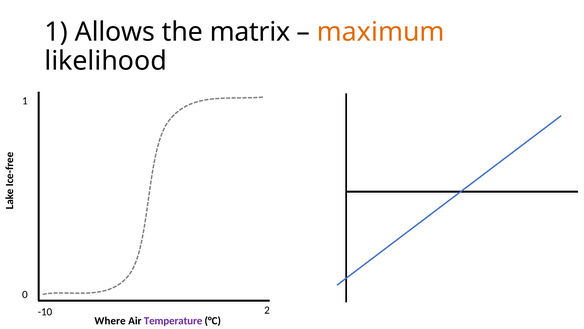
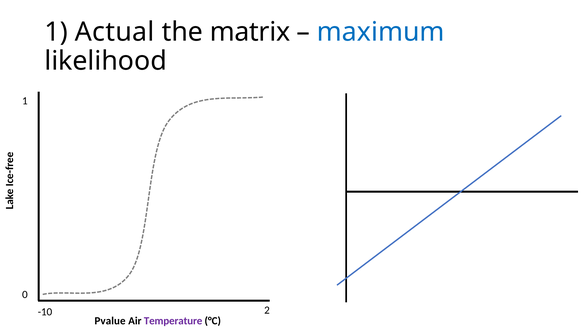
Allows: Allows -> Actual (115, 32)
maximum colour: orange -> blue (381, 32)
Where: Where -> Pvalue (110, 320)
